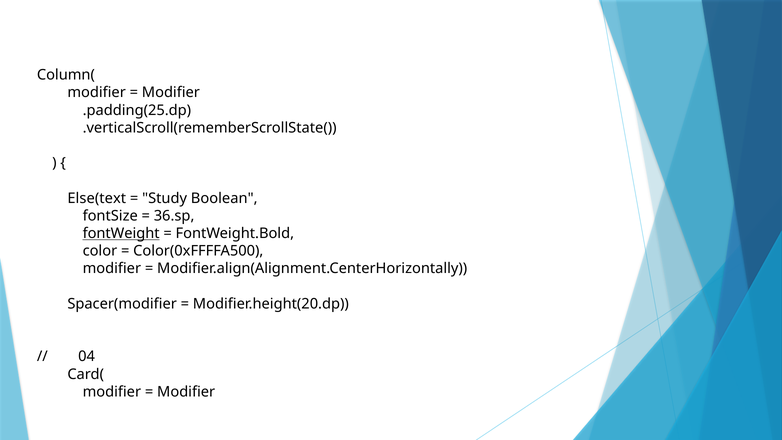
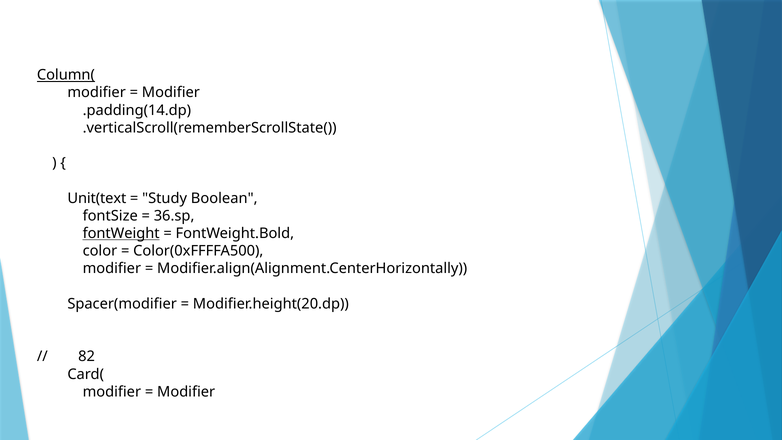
Column( underline: none -> present (66, 75)
.padding(25.dp: .padding(25.dp -> .padding(14.dp (137, 110)
Else(text: Else(text -> Unit(text (97, 198)
04: 04 -> 82 (87, 357)
